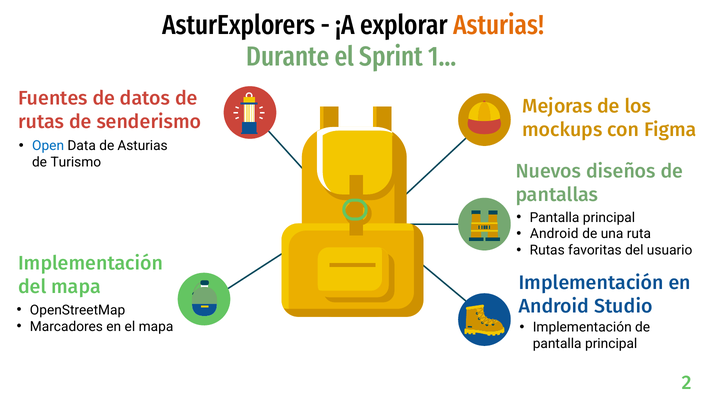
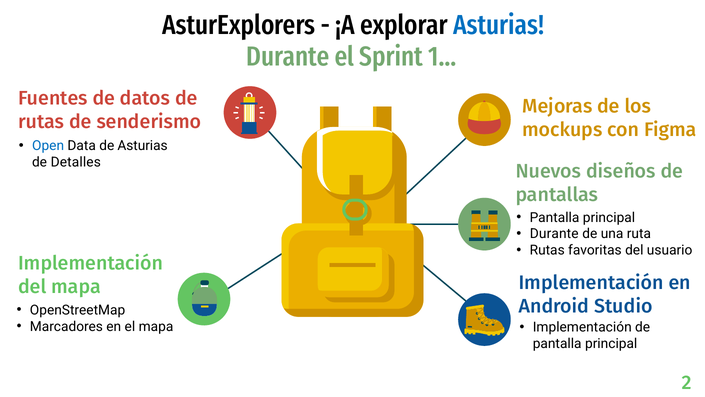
Asturias colour: orange -> blue (499, 25)
Turismo: Turismo -> Detalles (76, 162)
Android: Android -> Durante (554, 234)
